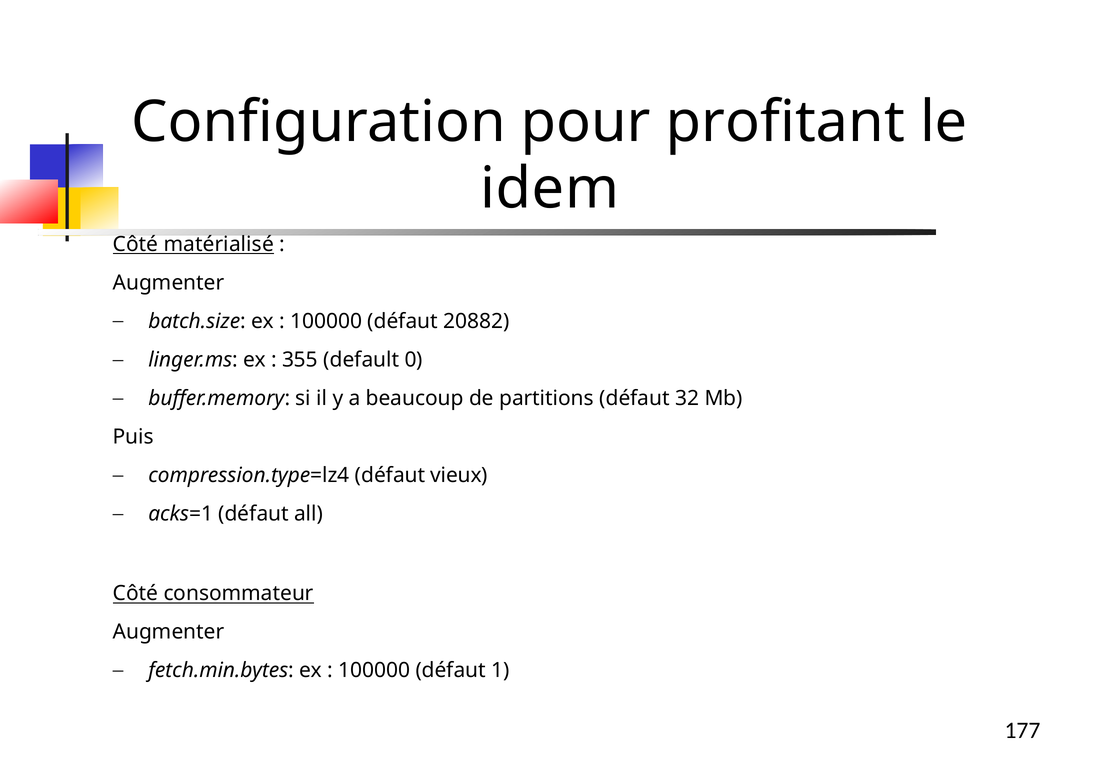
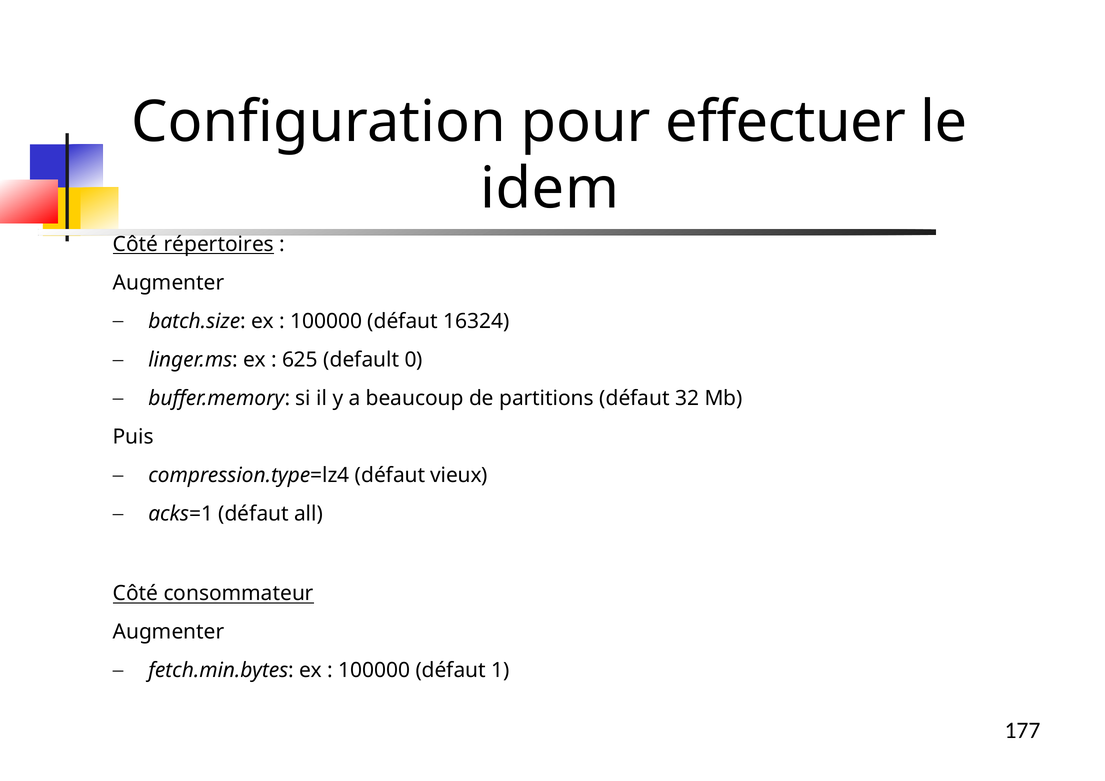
profitant: profitant -> effectuer (786, 122)
matérialisé: matérialisé -> répertoires (219, 244)
20882: 20882 -> 16324 (476, 321)
355: 355 -> 625 (300, 360)
